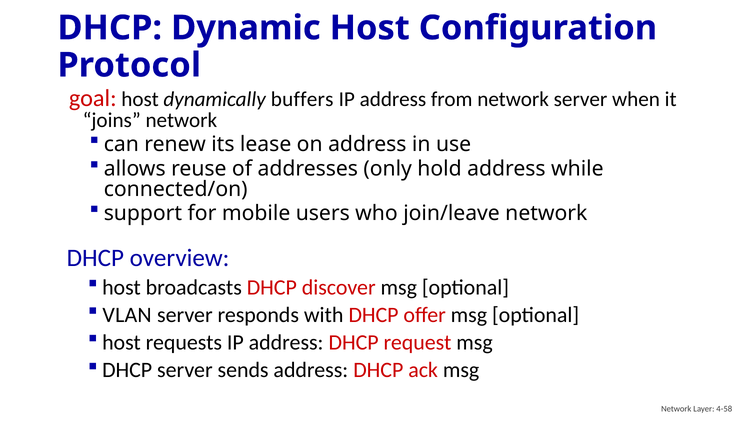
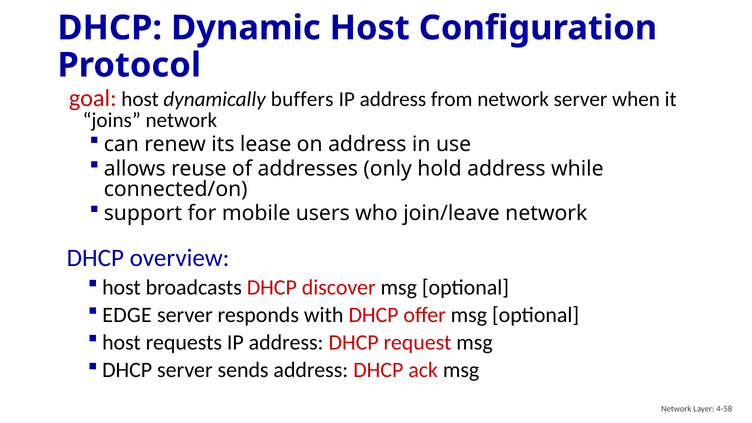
VLAN: VLAN -> EDGE (127, 315)
